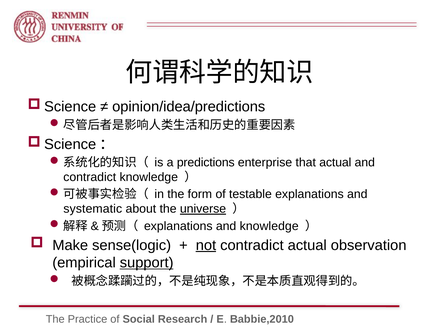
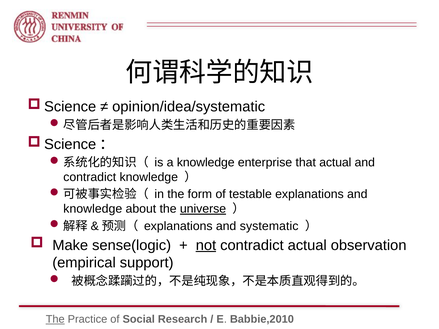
opinion/idea/predictions: opinion/idea/predictions -> opinion/idea/systematic (189, 107)
a predictions: predictions -> knowledge (206, 163)
systematic: systematic -> knowledge (93, 209)
and knowledge: knowledge -> systematic (269, 226)
support underline: present -> none (147, 263)
The underline: none -> present (55, 320)
